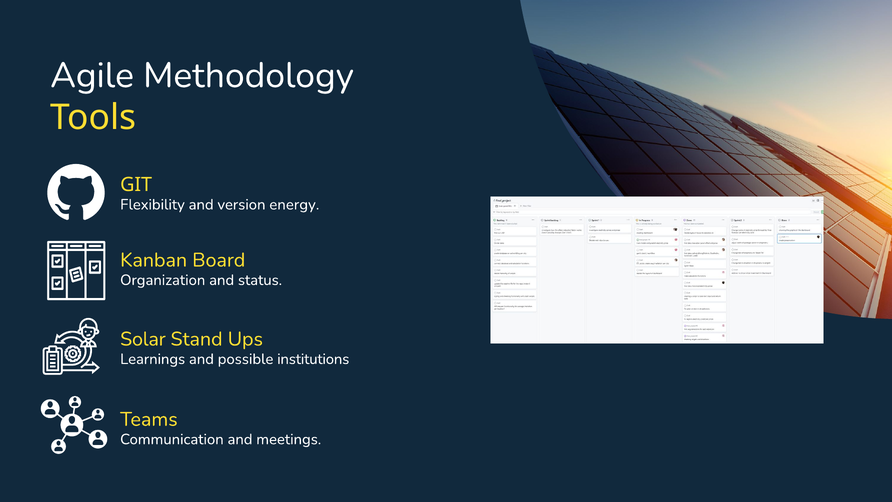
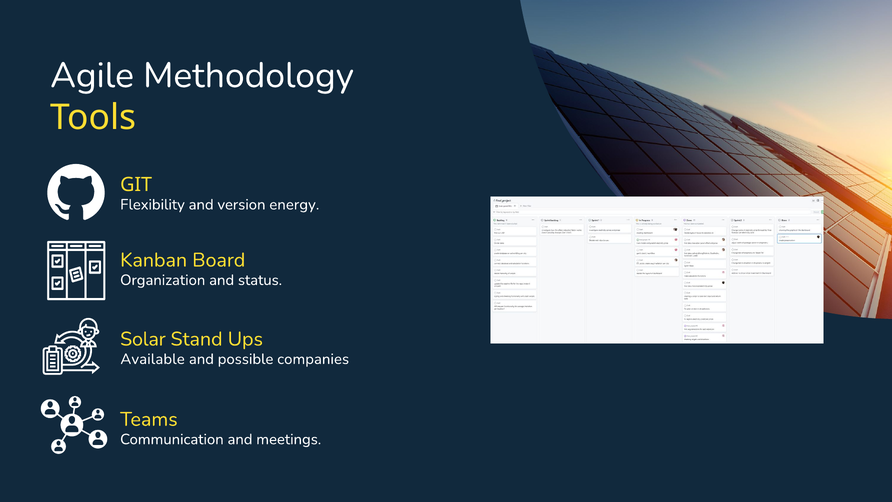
Learnings: Learnings -> Available (153, 359)
institutions: institutions -> companies (313, 359)
